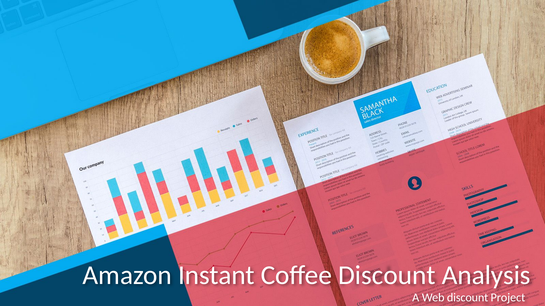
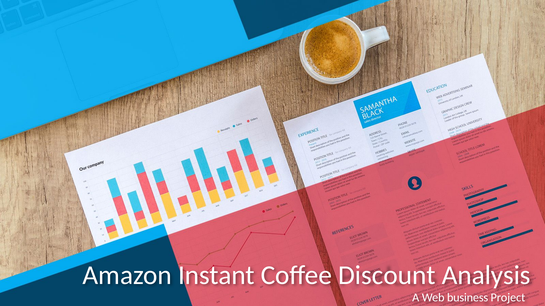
Web discount: discount -> business (468, 298)
